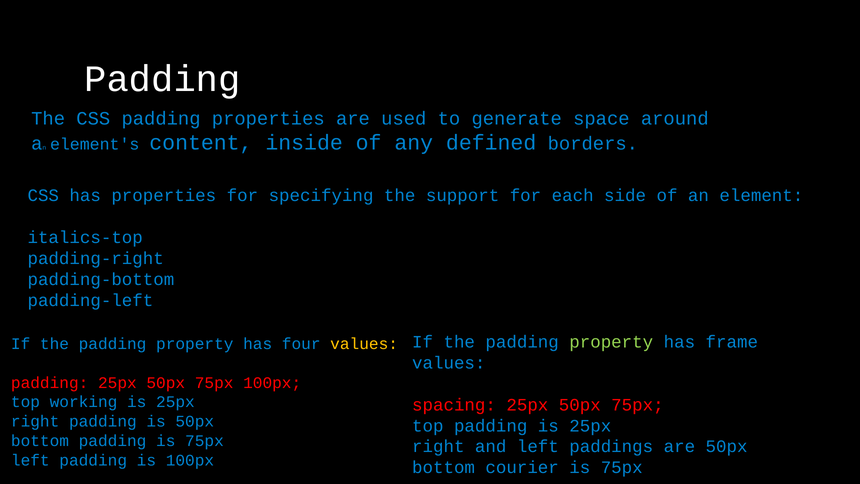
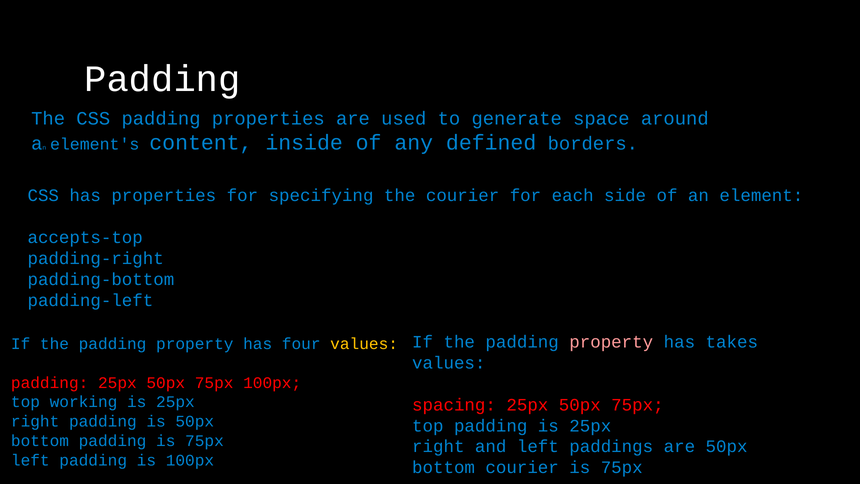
the support: support -> courier (463, 196)
italics-top: italics-top -> accepts-top (85, 238)
property colour: light green -> pink (611, 342)
frame: frame -> takes (732, 342)
